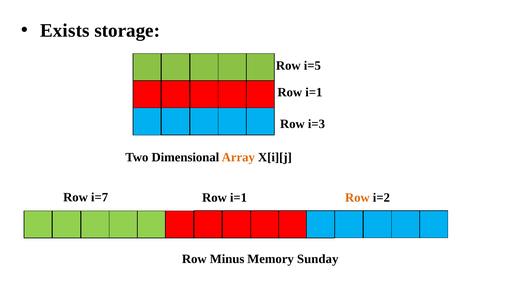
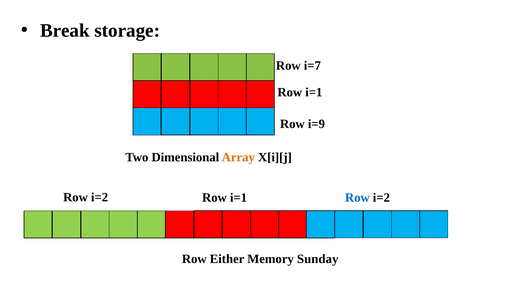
Exists: Exists -> Break (65, 30)
i=5: i=5 -> i=7 (312, 66)
i=3: i=3 -> i=9 (316, 124)
i=7: i=7 -> i=2 (100, 197)
Row colour: orange -> blue (357, 198)
Minus: Minus -> Either (227, 259)
